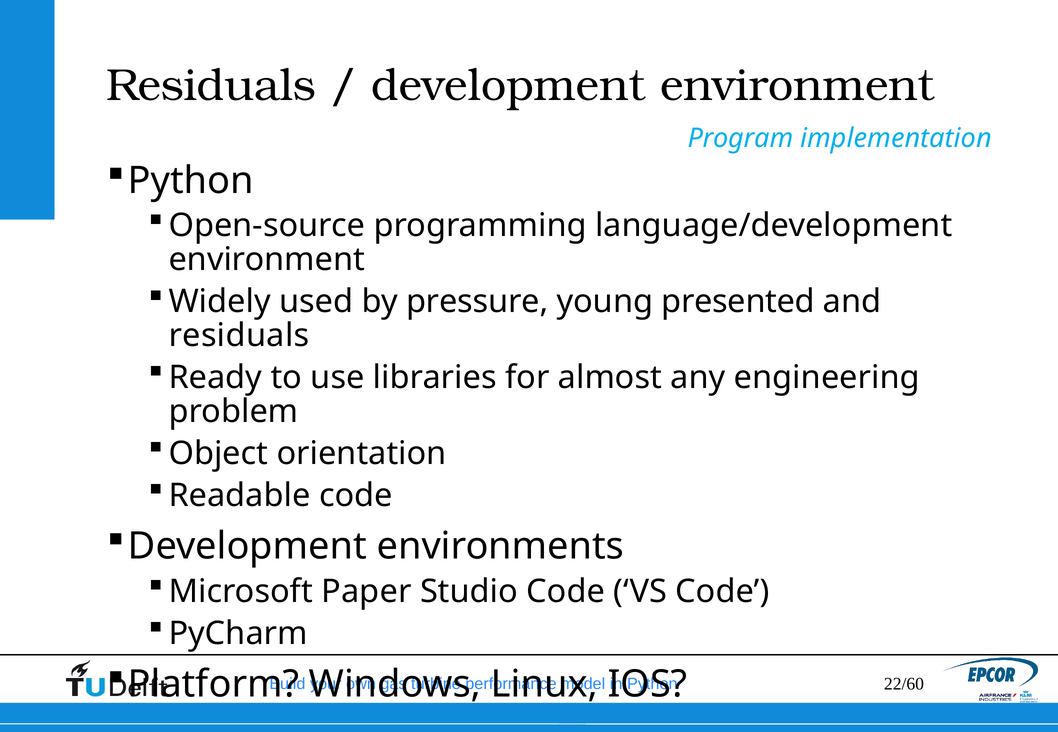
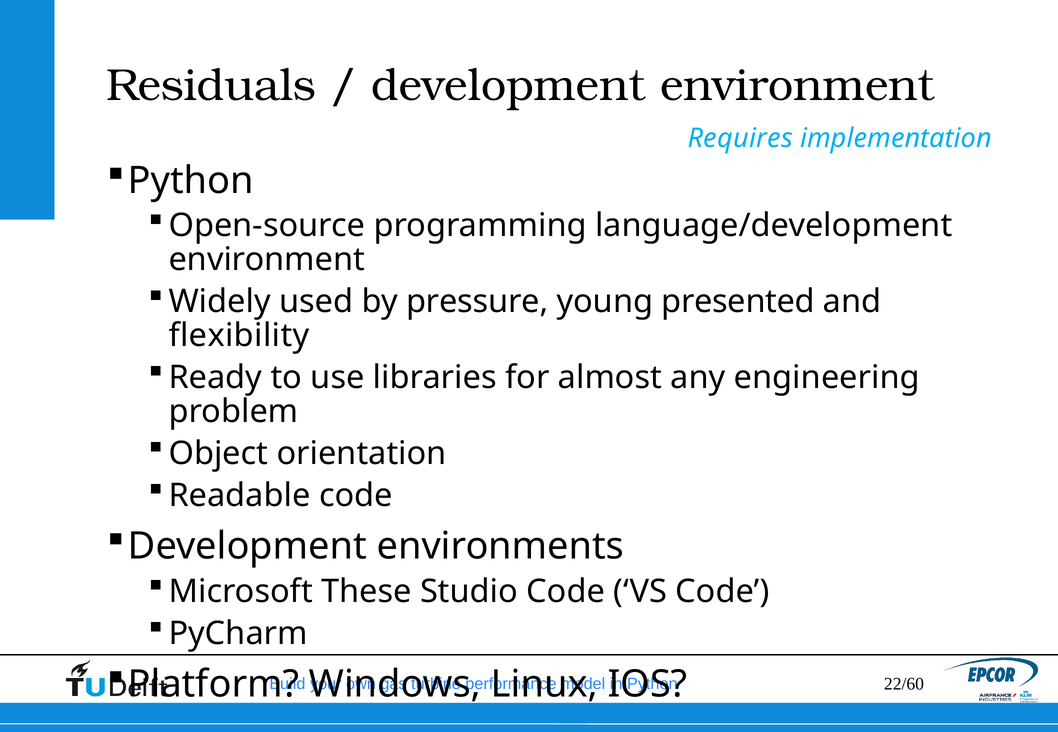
Program: Program -> Requires (740, 138)
residuals: residuals -> flexibility (239, 336)
Paper: Paper -> These (367, 592)
